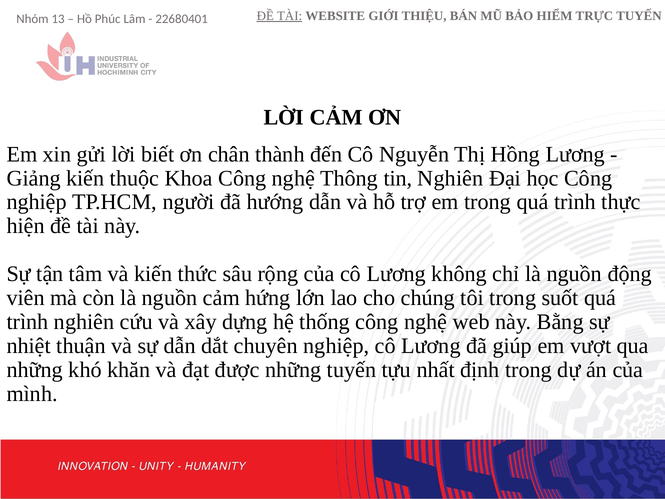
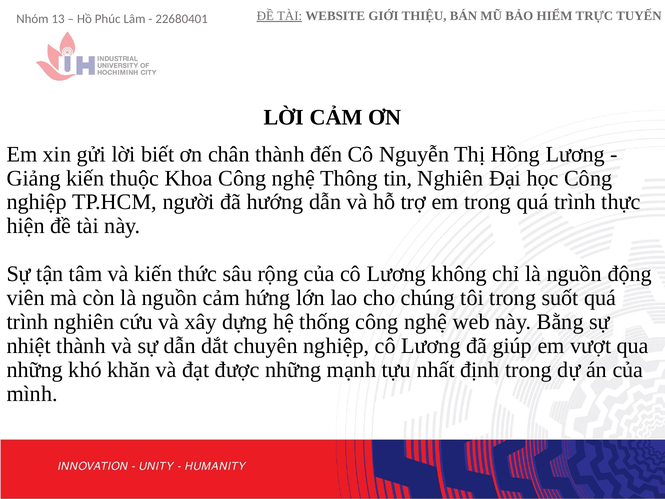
nhiệt thuận: thuận -> thành (81, 346)
những tuyến: tuyến -> mạnh (352, 370)
